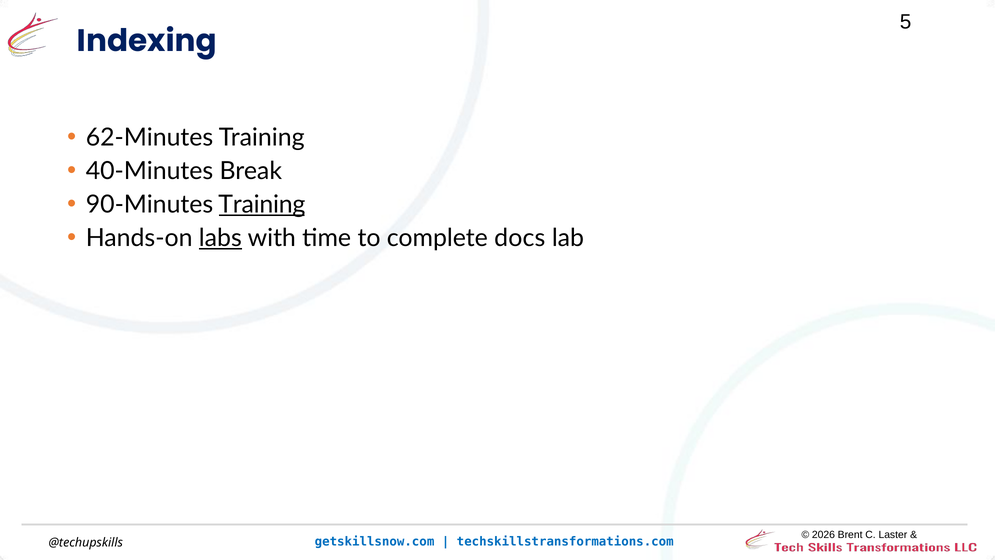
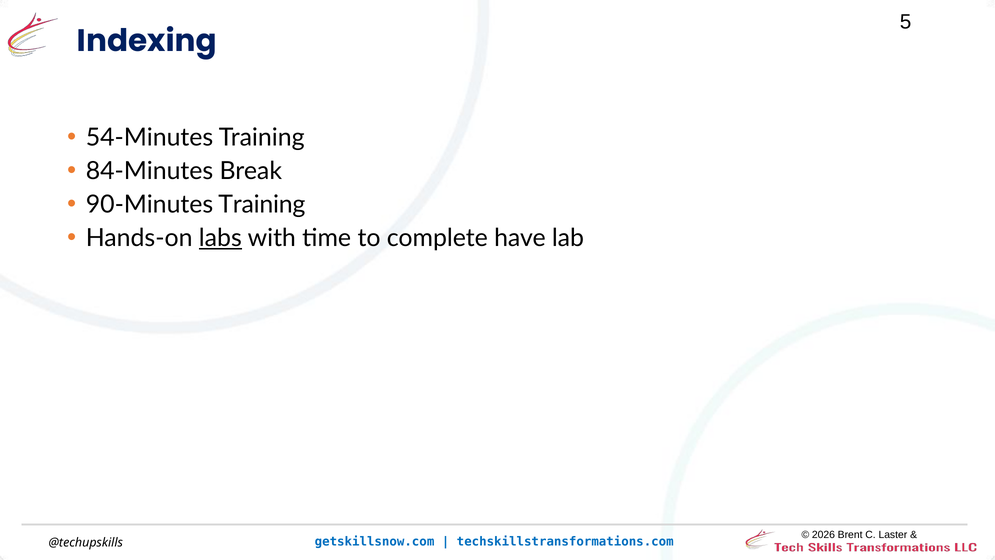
62-Minutes: 62-Minutes -> 54-Minutes (150, 138)
40-Minutes: 40-Minutes -> 84-Minutes (150, 171)
Training underline: present -> none (262, 205)
docs: docs -> have (520, 238)
